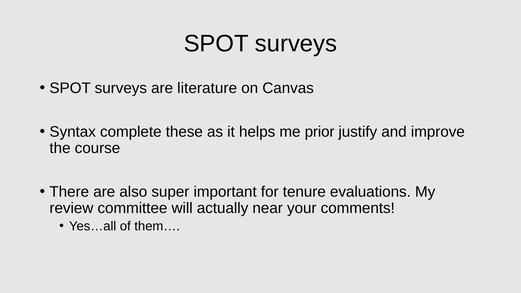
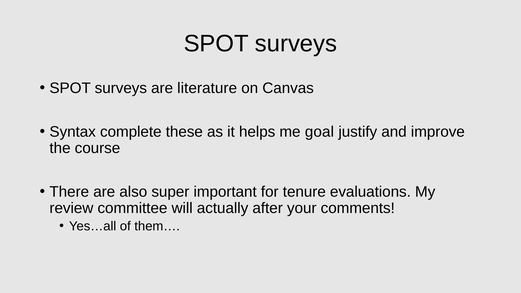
prior: prior -> goal (319, 132)
near: near -> after (268, 208)
